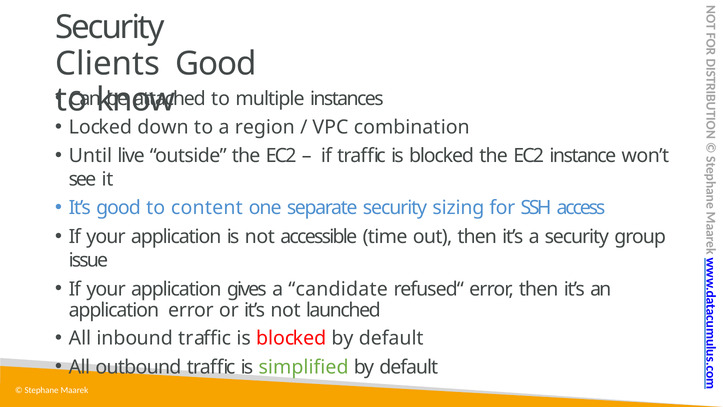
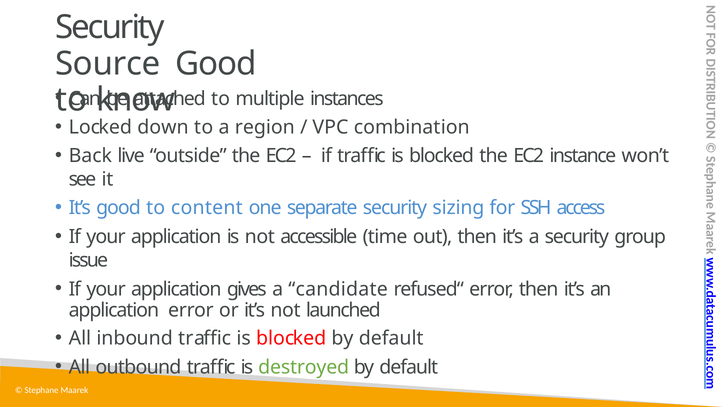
Clients: Clients -> Source (108, 64)
Until: Until -> Back (90, 156)
simplified: simplified -> destroyed (304, 367)
